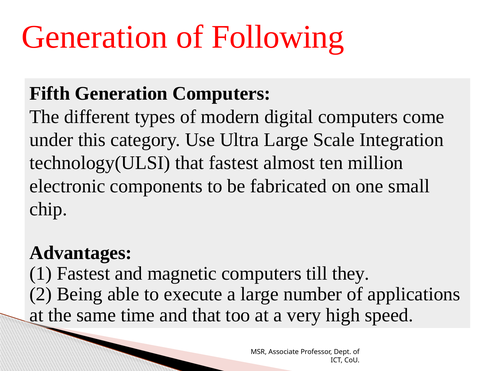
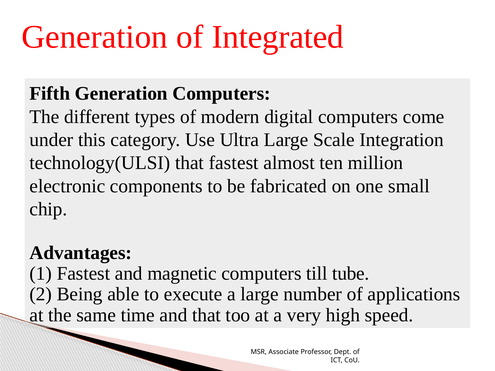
Following: Following -> Integrated (278, 37)
they: they -> tube (351, 274)
